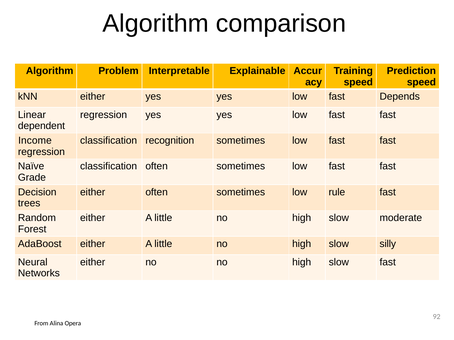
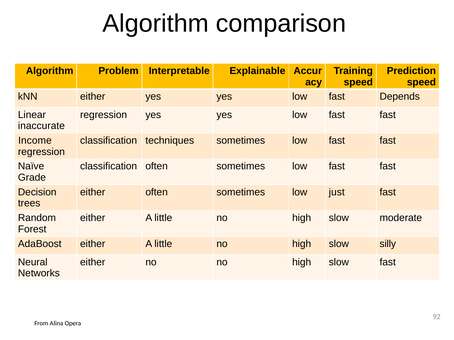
dependent: dependent -> inaccurate (41, 126)
recognition: recognition -> techniques (170, 141)
rule: rule -> just (337, 192)
